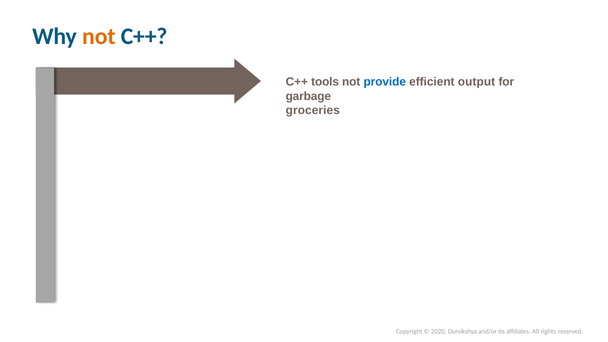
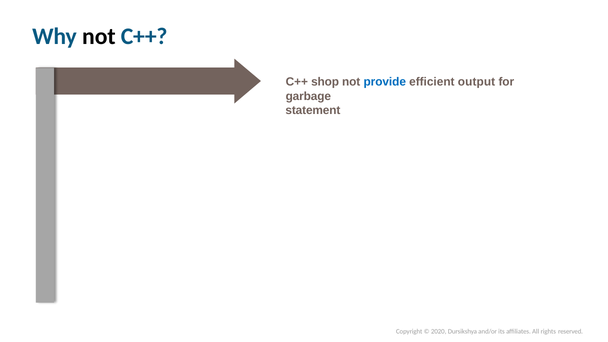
not colour: orange -> black (99, 37)
tools: tools -> shop (325, 82)
groceries: groceries -> statement (313, 110)
